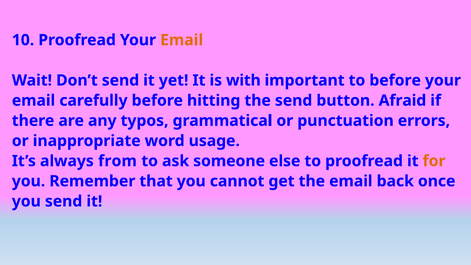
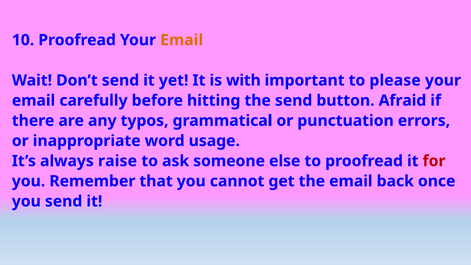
to before: before -> please (395, 80)
from: from -> raise (117, 161)
for colour: orange -> red (434, 161)
